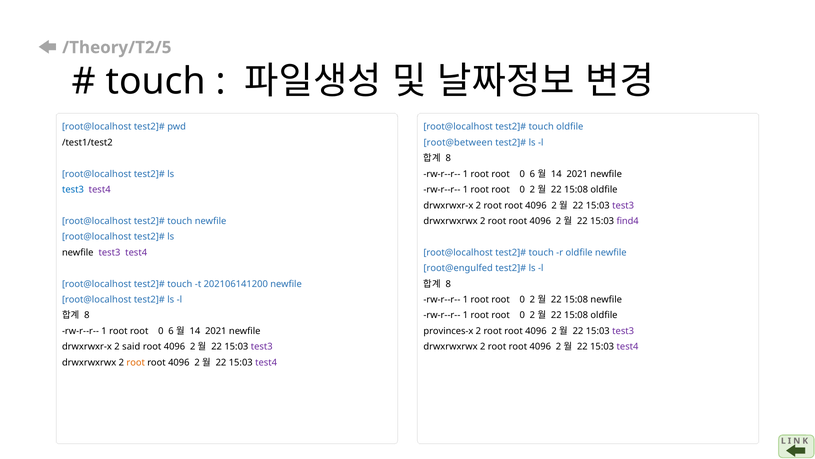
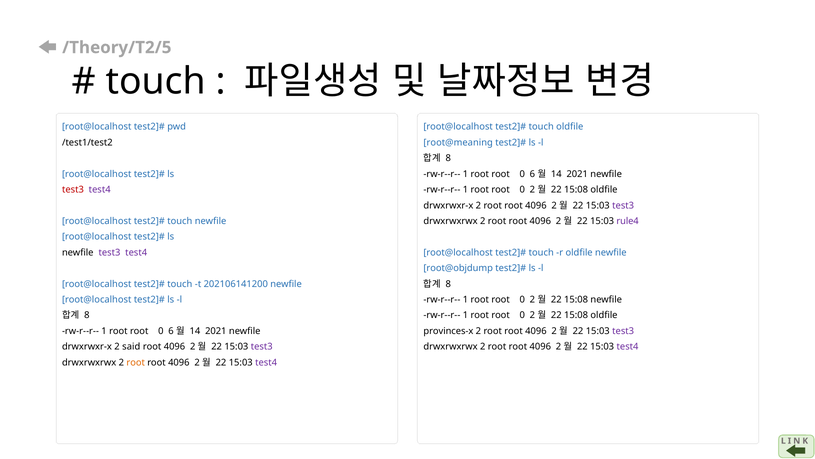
root@between: root@between -> root@meaning (458, 142)
test3 colour: blue -> red (73, 189)
find4: find4 -> rule4 (628, 221)
root@engulfed: root@engulfed -> root@objdump (458, 268)
